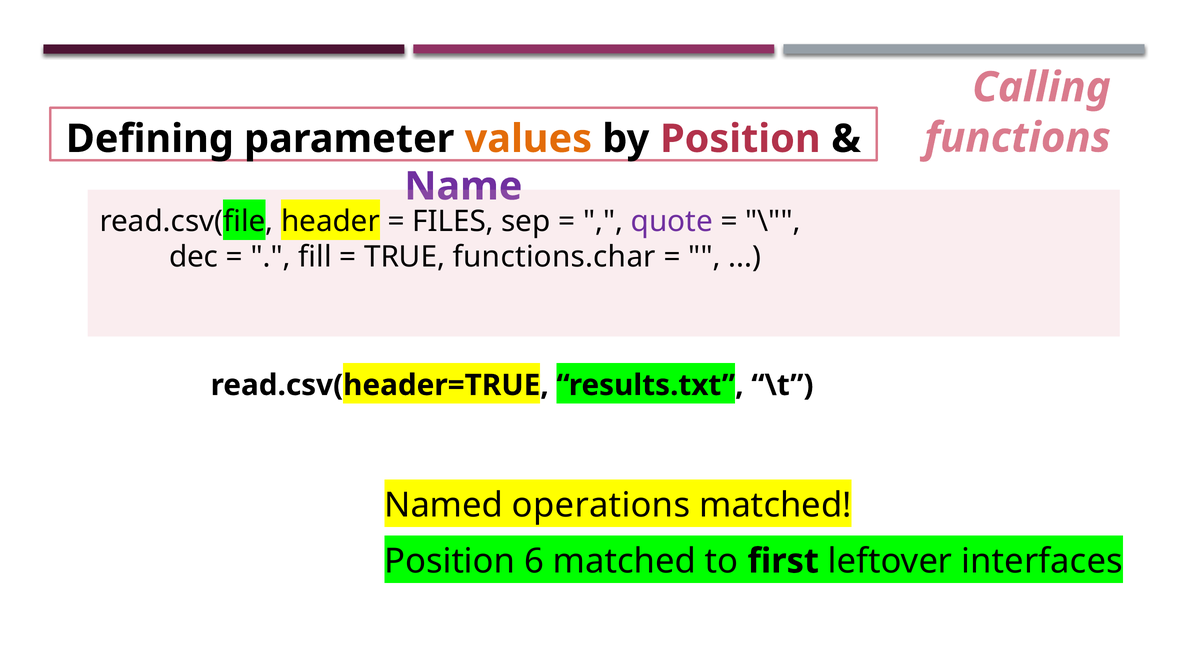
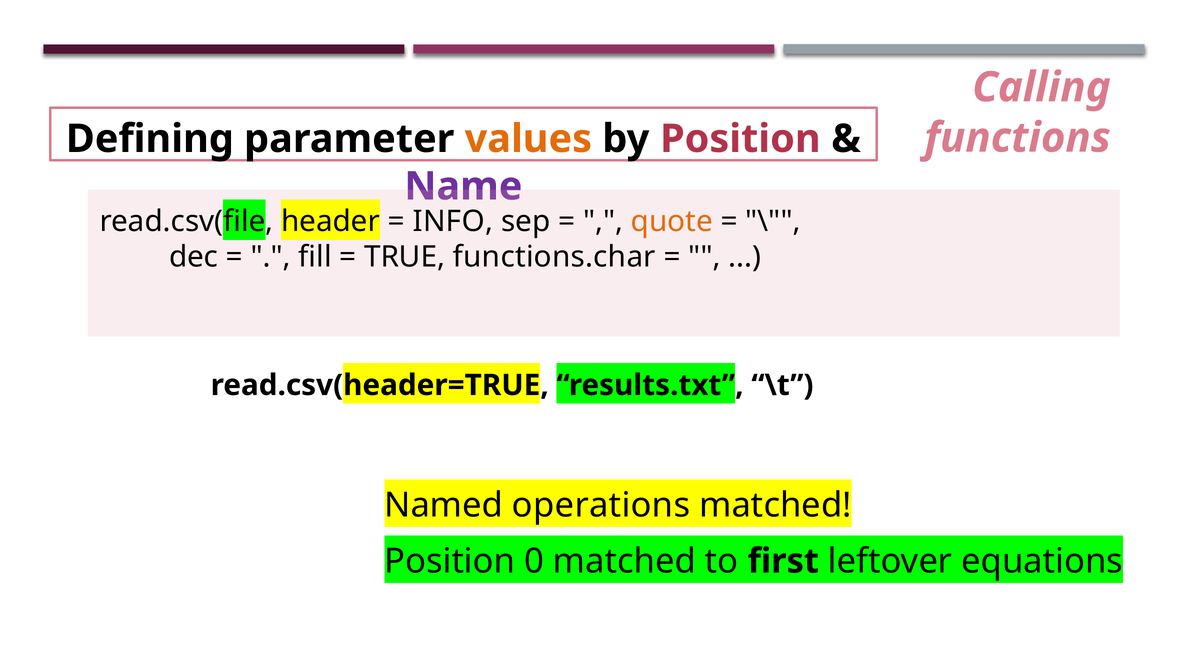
FILES: FILES -> INFO (453, 222)
quote colour: purple -> orange (672, 222)
6: 6 -> 0 (534, 561)
interfaces: interfaces -> equations (1042, 561)
